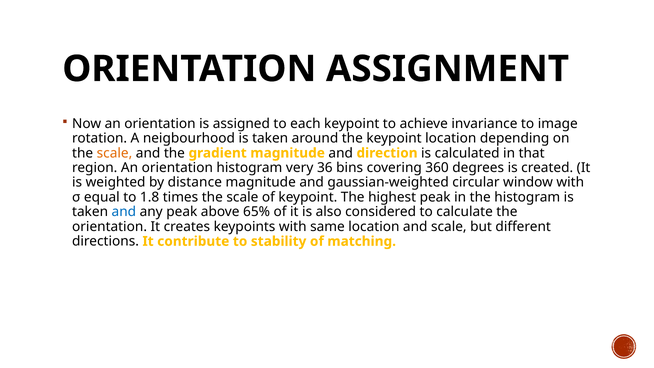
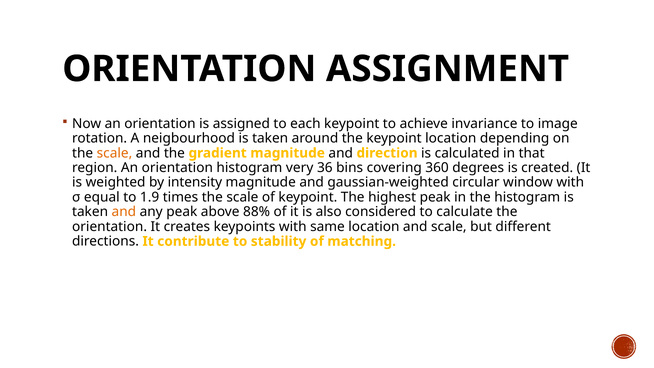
distance: distance -> intensity (195, 182)
1.8: 1.8 -> 1.9 (150, 197)
and colour: blue -> orange (124, 212)
65%: 65% -> 88% (257, 212)
